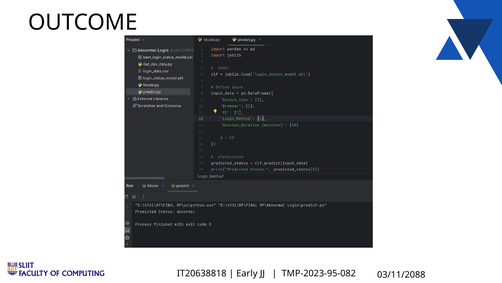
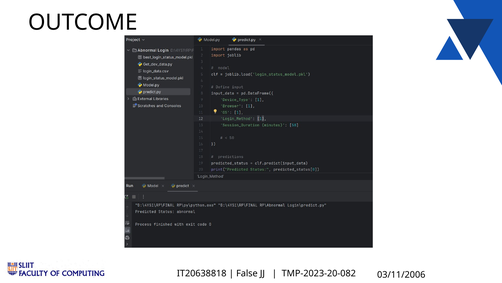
Early: Early -> False (247, 273)
TMP-2023-95-082: TMP-2023-95-082 -> TMP-2023-20-082 (319, 273)
03/11/2088: 03/11/2088 -> 03/11/2006 (401, 274)
